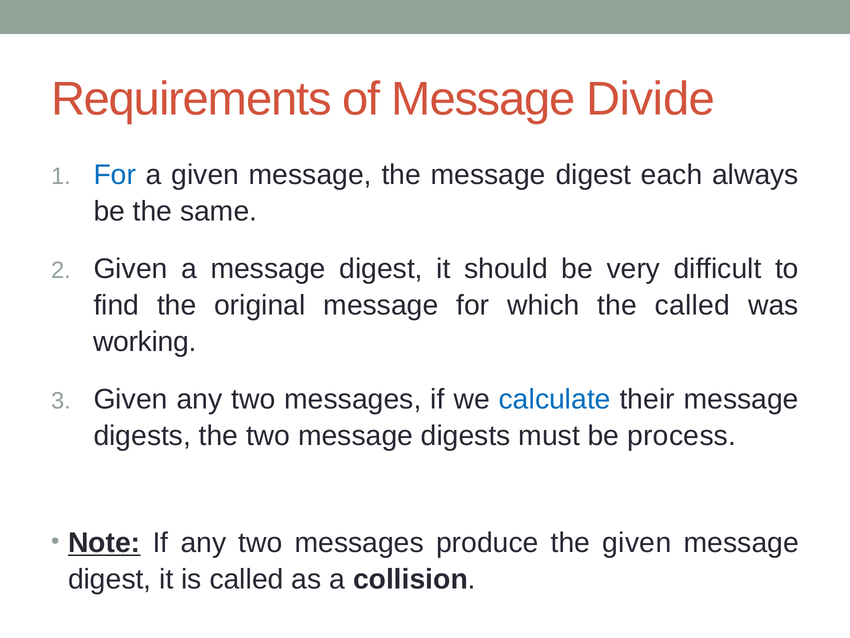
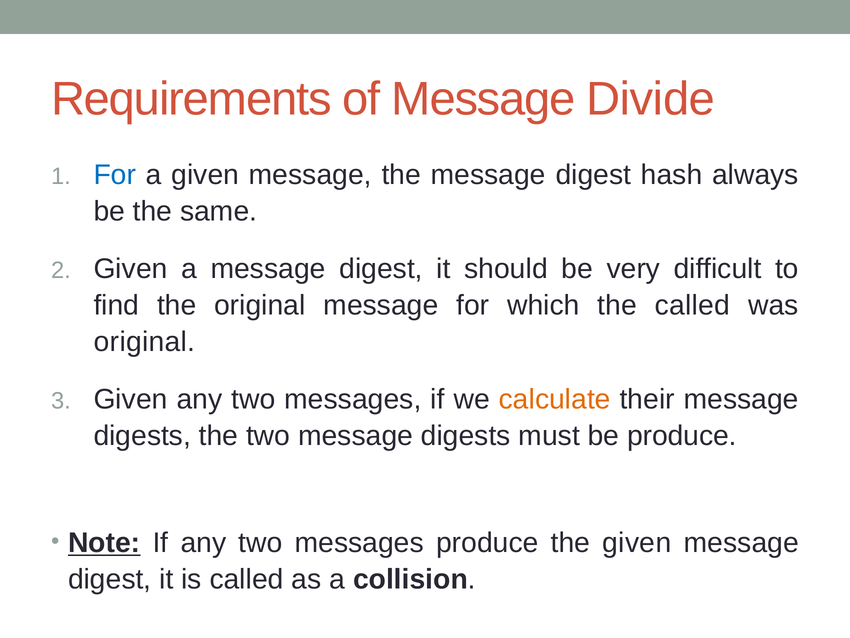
each: each -> hash (672, 175)
working: working -> original (145, 342)
calculate colour: blue -> orange (555, 399)
be process: process -> produce (682, 436)
